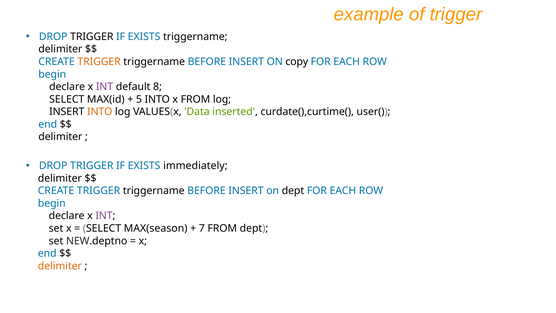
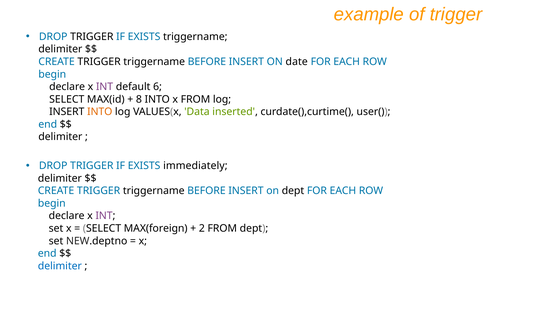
TRIGGER colour: orange -> black (99, 62)
copy: copy -> date (297, 62)
8: 8 -> 6 (158, 87)
5: 5 -> 8 (139, 99)
MAX(season: MAX(season -> MAX(foreign (156, 228)
7: 7 -> 2 (202, 228)
delimiter colour: orange -> blue (60, 266)
